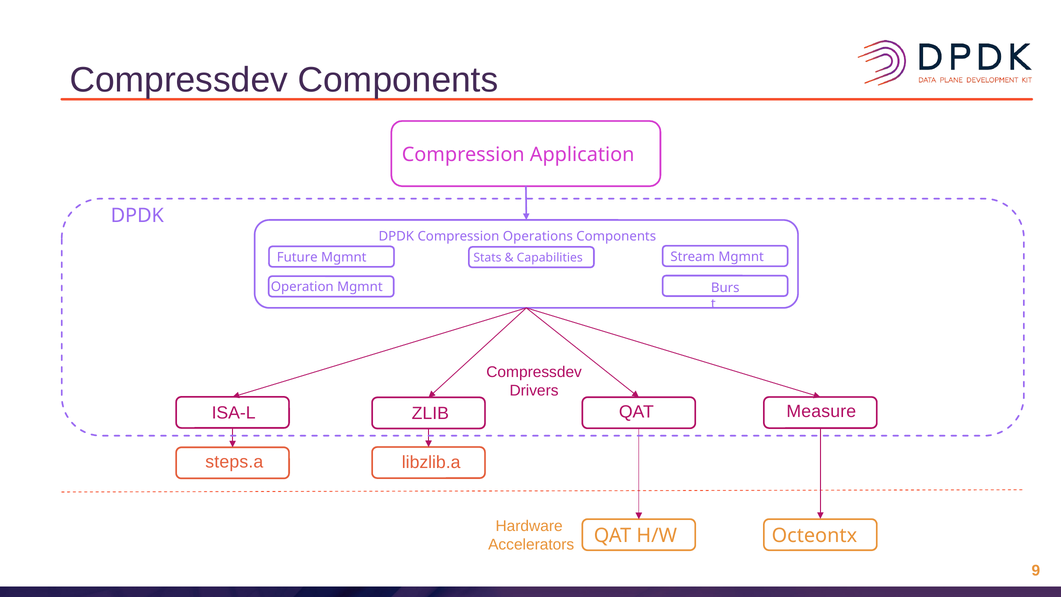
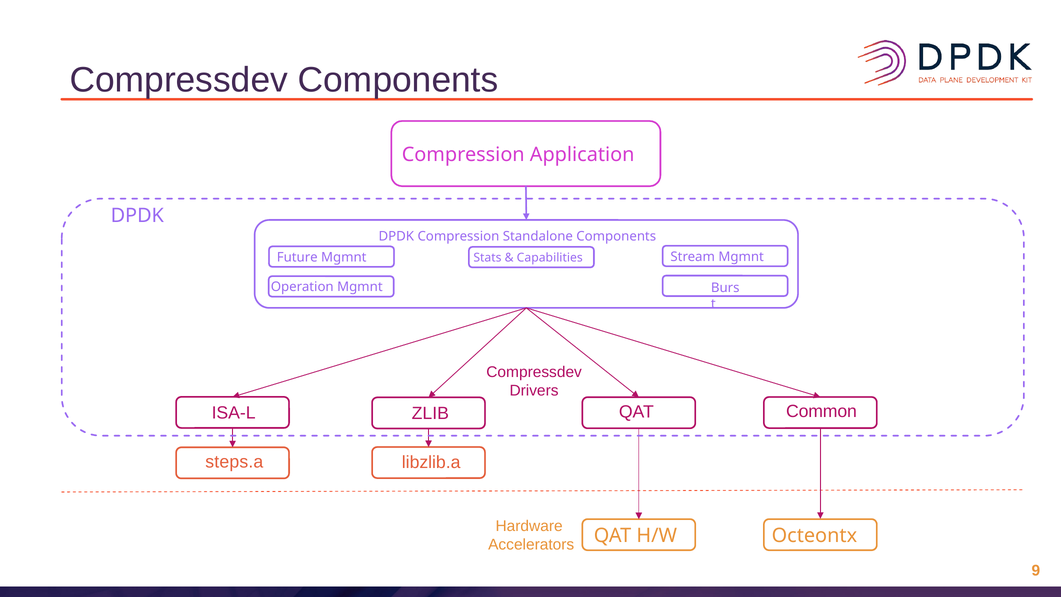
Operations: Operations -> Standalone (538, 236)
Measure: Measure -> Common (821, 411)
